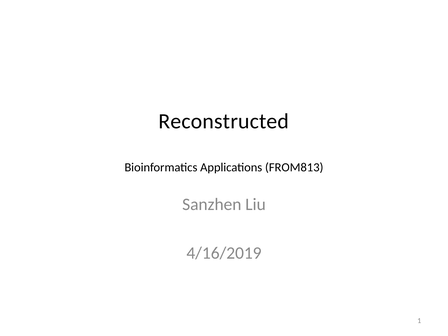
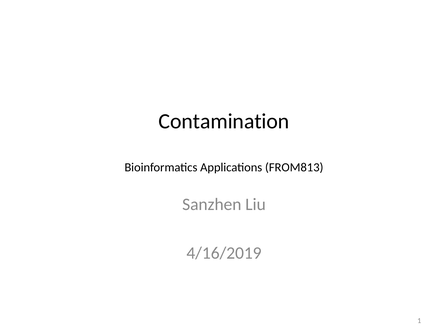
Reconstructed: Reconstructed -> Contamination (224, 121)
